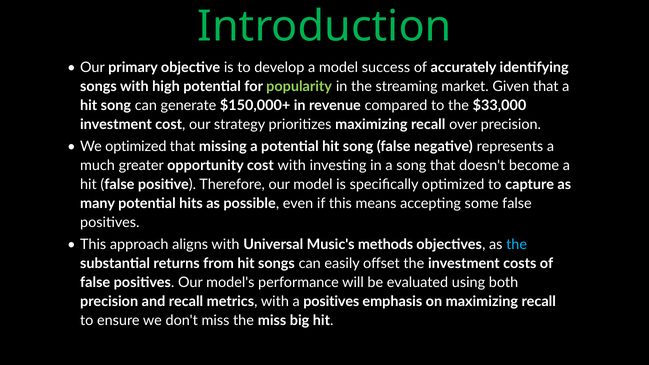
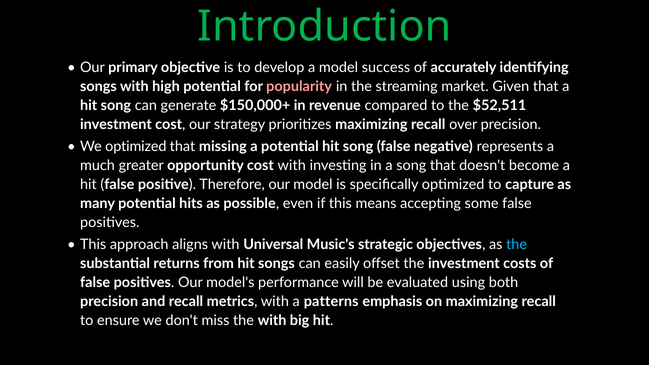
popularity colour: light green -> pink (299, 86)
$33,000: $33,000 -> $52,511 (499, 106)
methods: methods -> strategic (386, 245)
a positives: positives -> patterns (331, 302)
the miss: miss -> with (272, 321)
